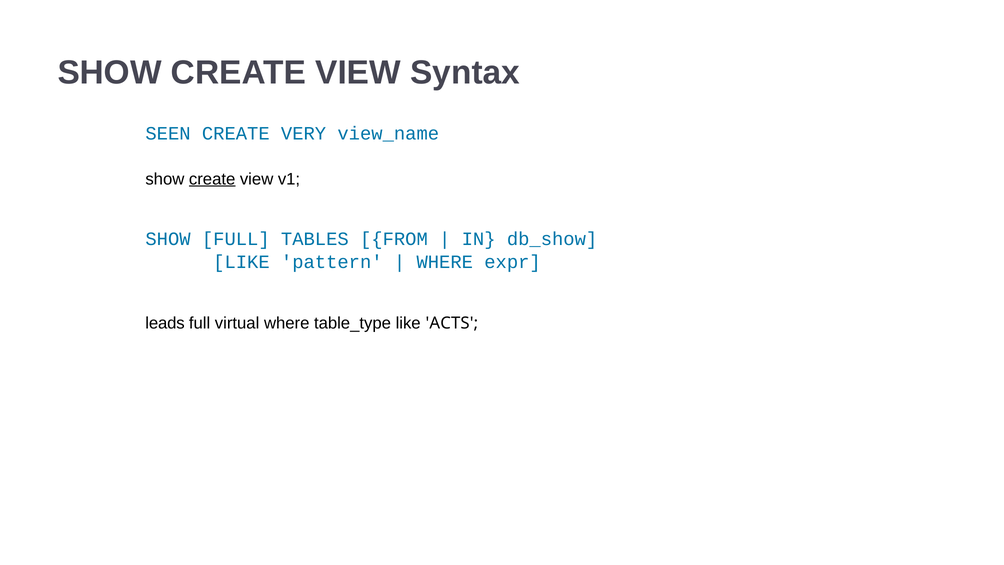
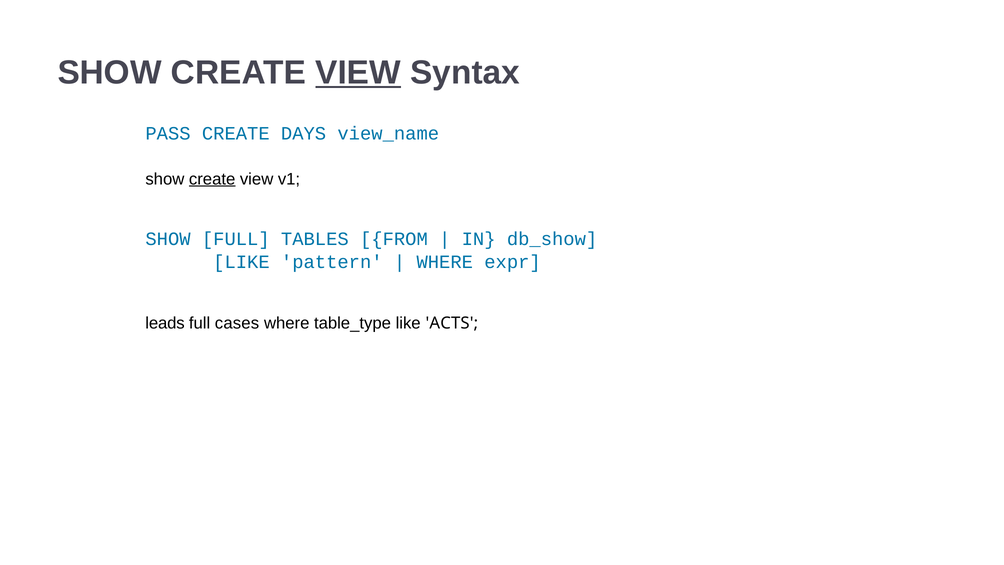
VIEW underline: none -> present (358, 73)
SEEN: SEEN -> PASS (168, 134)
VERY: VERY -> DAYS (304, 134)
virtual: virtual -> cases (237, 323)
